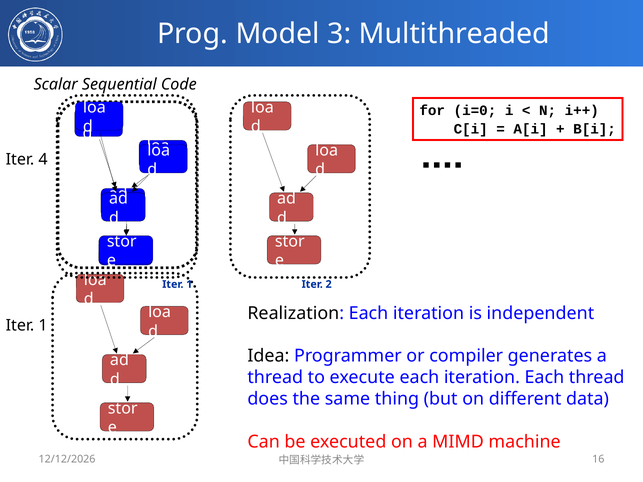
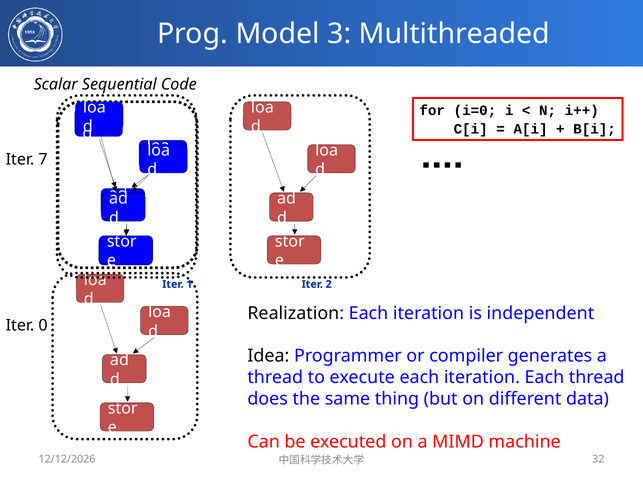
4: 4 -> 7 (43, 160)
1: 1 -> 0 (43, 326)
16: 16 -> 32 (598, 460)
